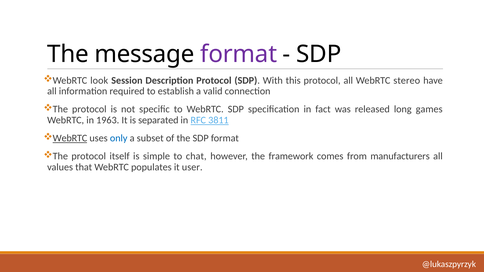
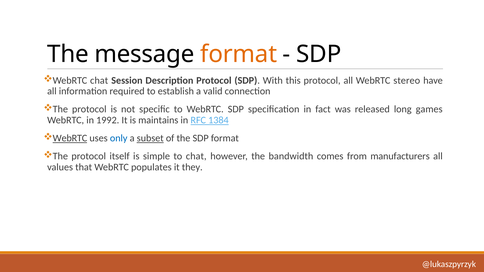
format colour: purple -> orange (239, 54)
WebRTC look: look -> chat (99, 80)
1963: 1963 -> 1992 (108, 120)
separated: separated -> maintains (158, 120)
3811: 3811 -> 1384 (218, 120)
subset underline: none -> present (150, 138)
framework: framework -> bandwidth (291, 156)
user: user -> they (192, 167)
